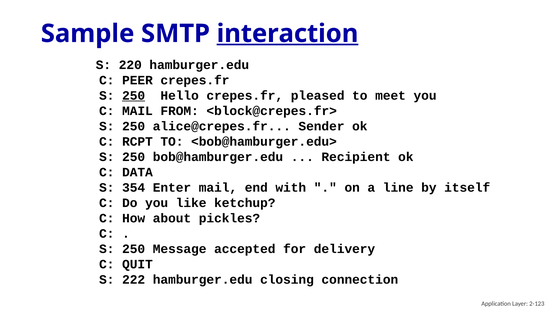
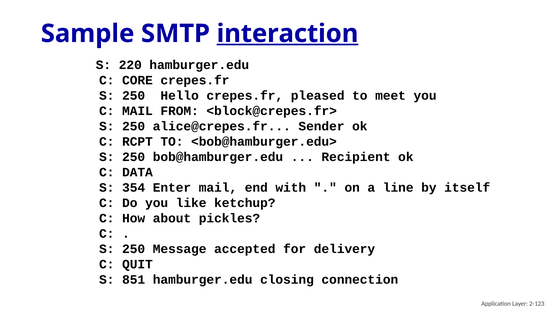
PEER: PEER -> CORE (137, 80)
250 underline: present -> none (134, 96)
222: 222 -> 851 (134, 280)
